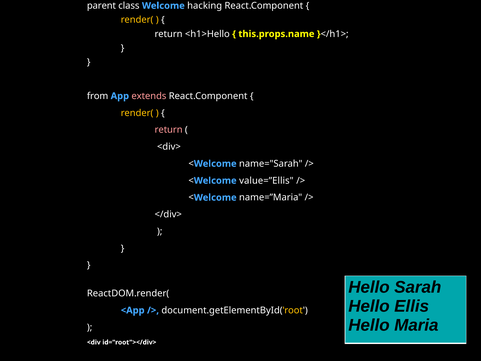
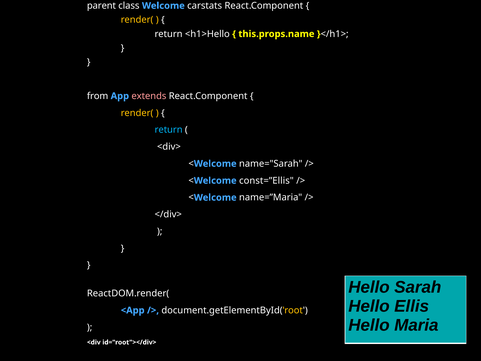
hacking: hacking -> carstats (205, 6)
return colour: pink -> light blue (169, 130)
value=”Ellis: value=”Ellis -> const=”Ellis (266, 180)
